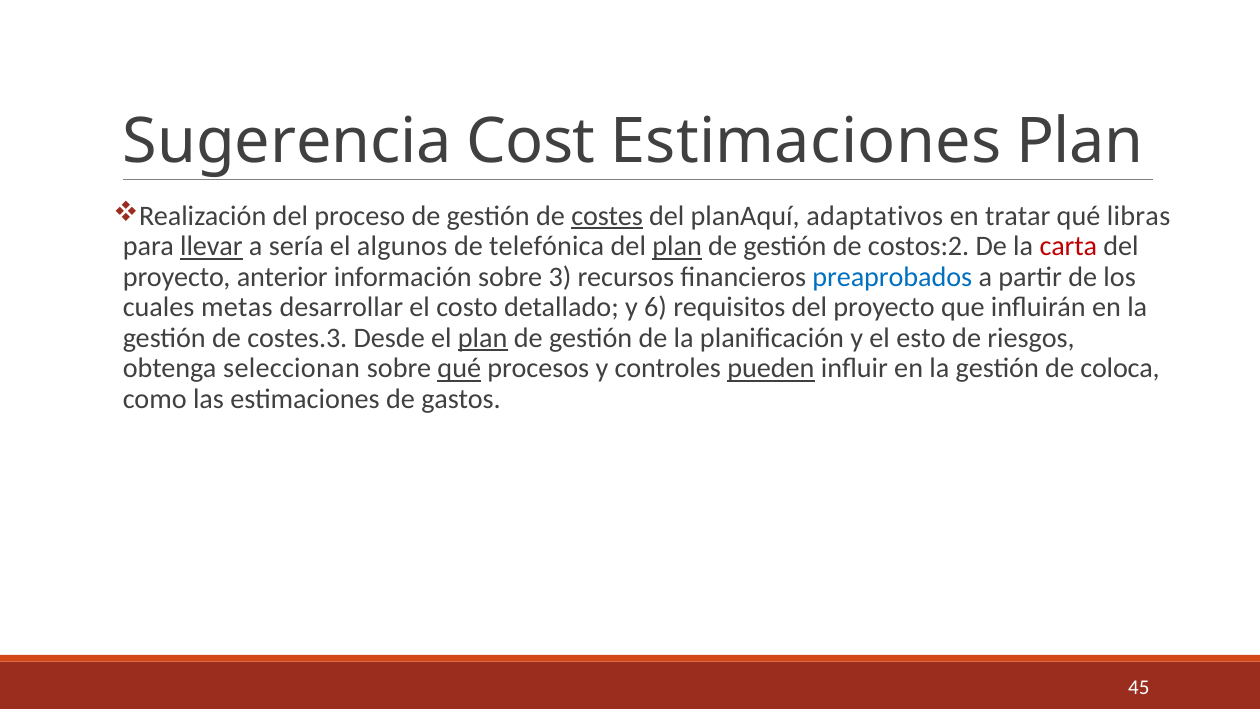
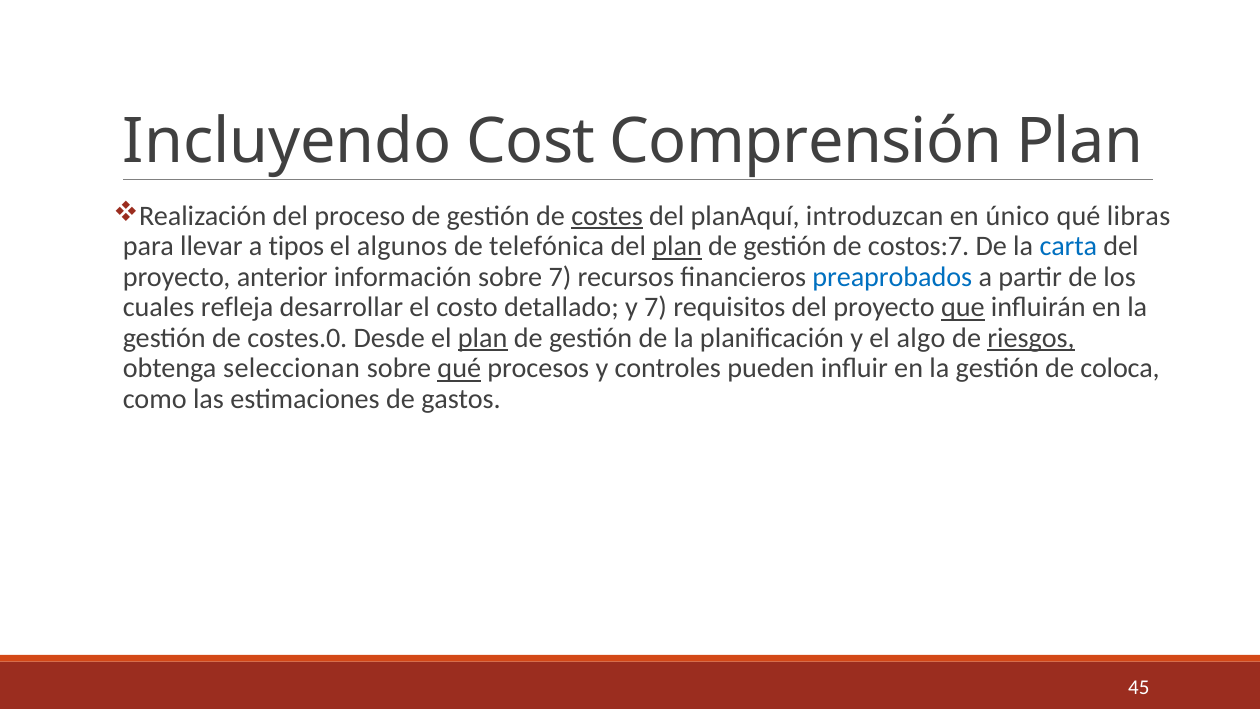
Sugerencia: Sugerencia -> Incluyendo (287, 141)
Cost Estimaciones: Estimaciones -> Comprensión (806, 141)
adaptativos: adaptativos -> introduzcan (875, 216)
tratar: tratar -> único (1018, 216)
llevar underline: present -> none (211, 247)
sería: sería -> tipos (296, 247)
costos:2: costos:2 -> costos:7 (919, 247)
carta colour: red -> blue (1068, 247)
sobre 3: 3 -> 7 (560, 277)
metas: metas -> refleja (237, 307)
y 6: 6 -> 7 (656, 307)
que underline: none -> present (963, 307)
costes.3: costes.3 -> costes.0 (297, 338)
esto: esto -> algo (921, 338)
riesgos underline: none -> present (1031, 338)
pueden underline: present -> none (771, 368)
